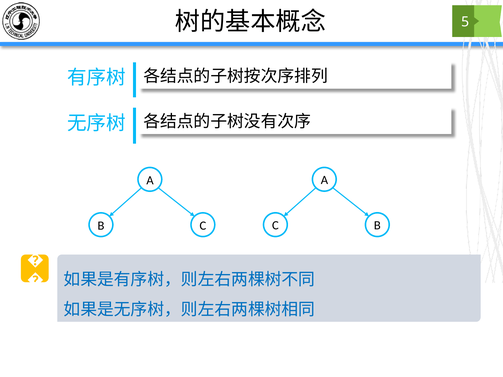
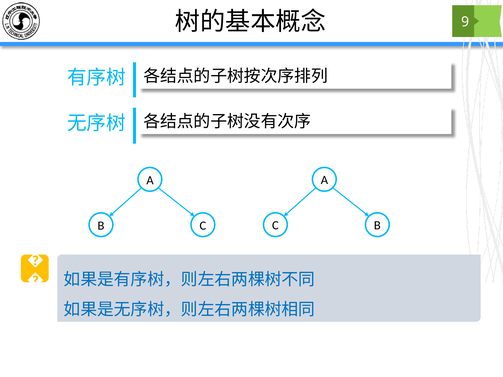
5: 5 -> 9 (465, 22)
